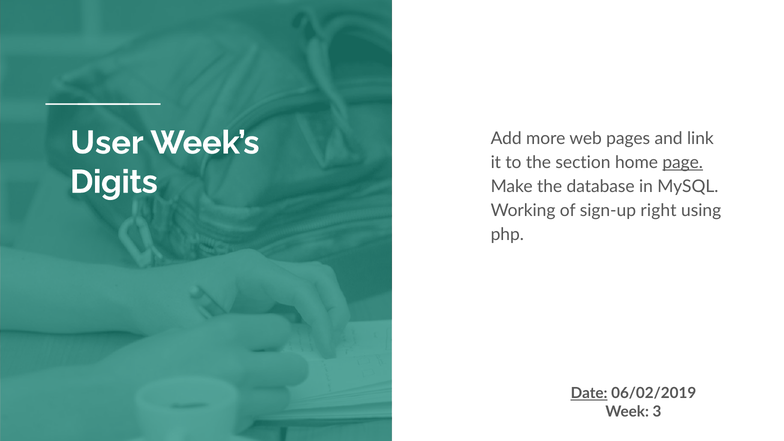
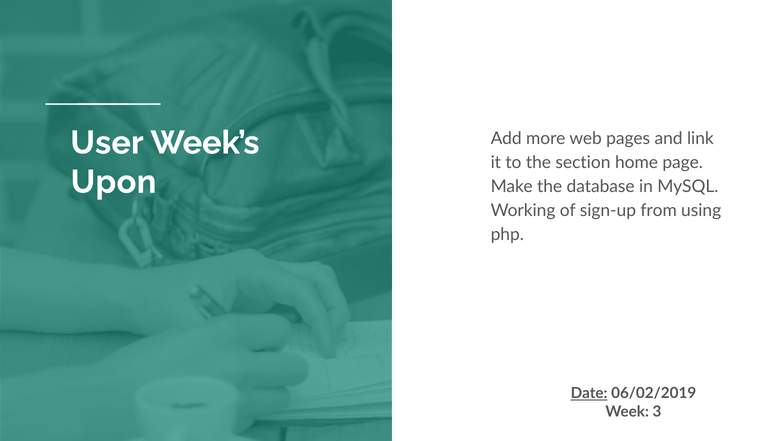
page underline: present -> none (683, 163)
Digits: Digits -> Upon (114, 182)
right: right -> from (659, 211)
